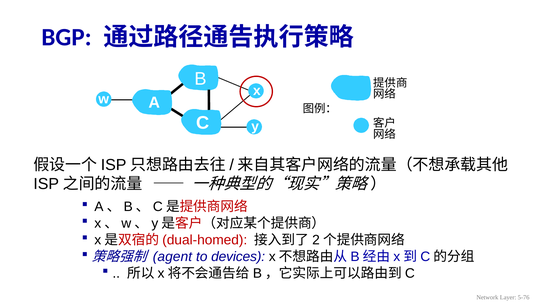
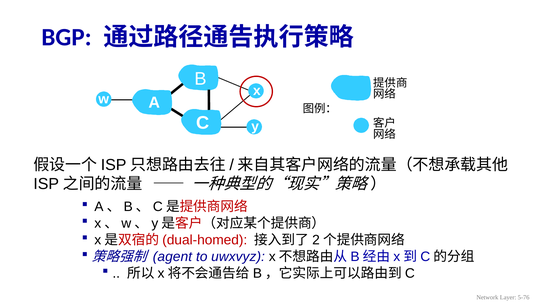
devices: devices -> uwxvyz (238, 257)
